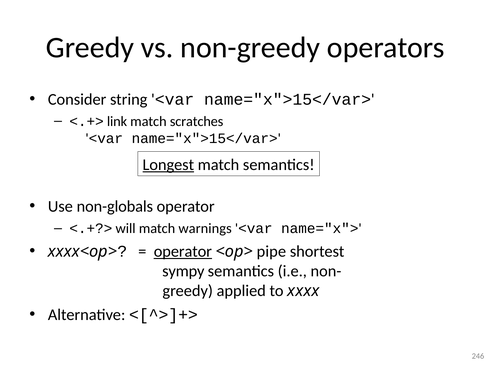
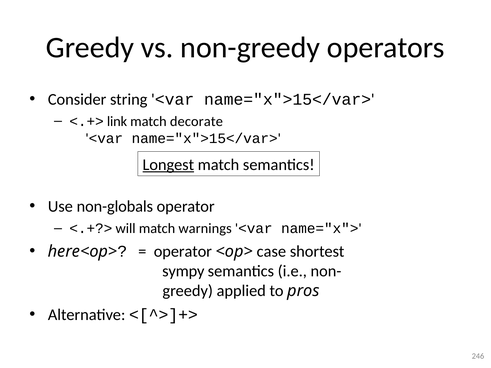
scratches: scratches -> decorate (196, 121)
xxxx<op>: xxxx<op> -> here<op> (83, 252)
operator underline: present -> none (183, 252)
pipe: pipe -> case (271, 252)
xxxx: xxxx -> pros (303, 291)
